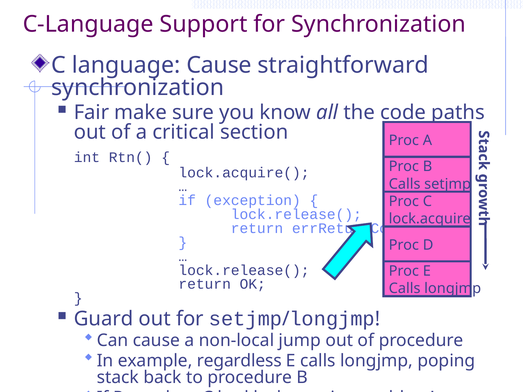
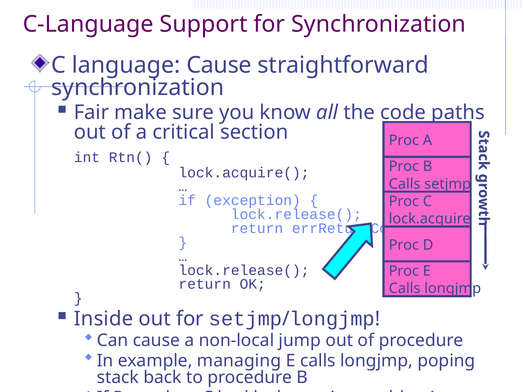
Guard: Guard -> Inside (104, 319)
regardless: regardless -> managing (239, 361)
